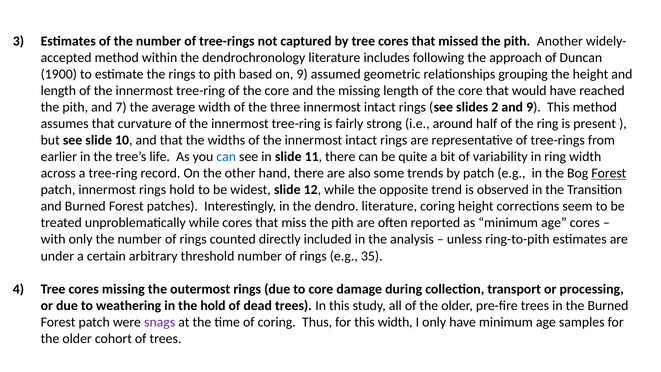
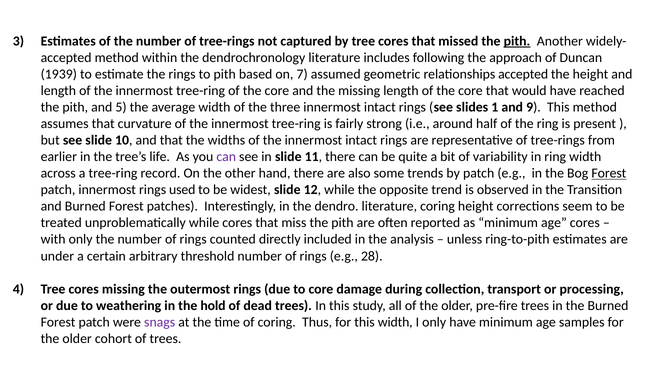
pith underline: none -> present (517, 41)
1900: 1900 -> 1939 (59, 74)
on 9: 9 -> 7 (302, 74)
relationships grouping: grouping -> accepted (523, 74)
7: 7 -> 5 (121, 107)
2: 2 -> 1 (495, 107)
can colour: blue -> purple (226, 157)
rings hold: hold -> used (182, 190)
35: 35 -> 28 (372, 256)
